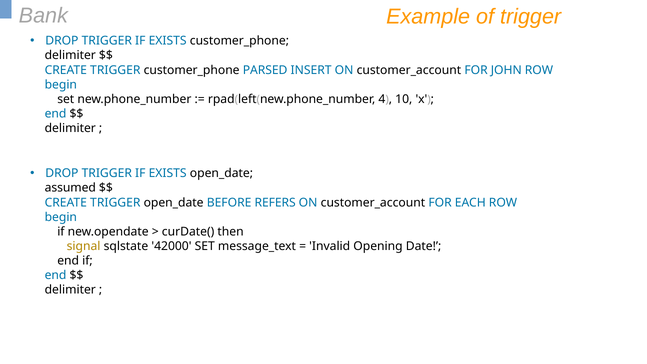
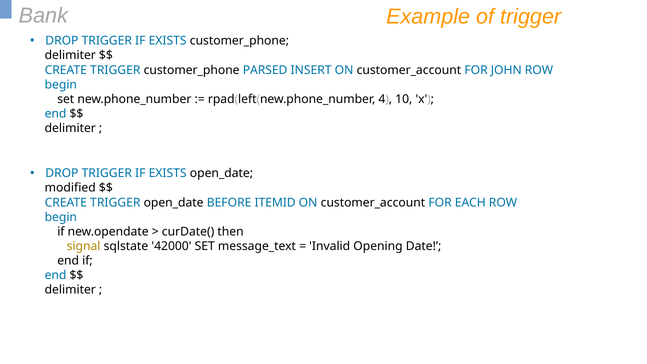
assumed: assumed -> modified (70, 188)
REFERS: REFERS -> ITEMID (275, 202)
